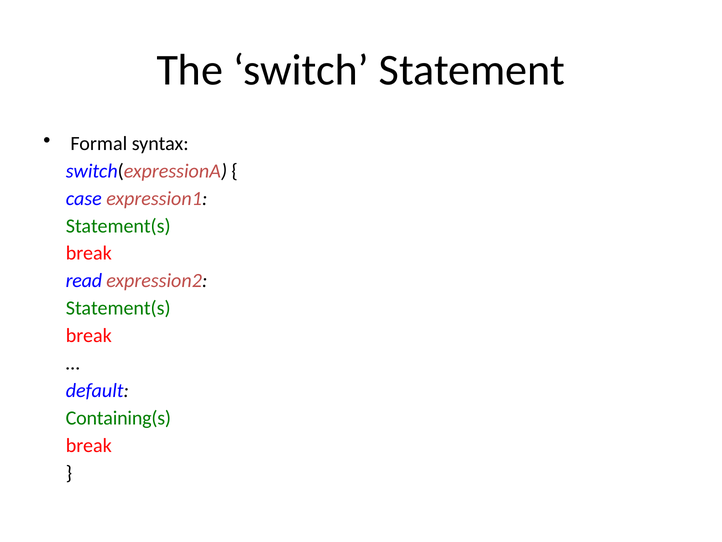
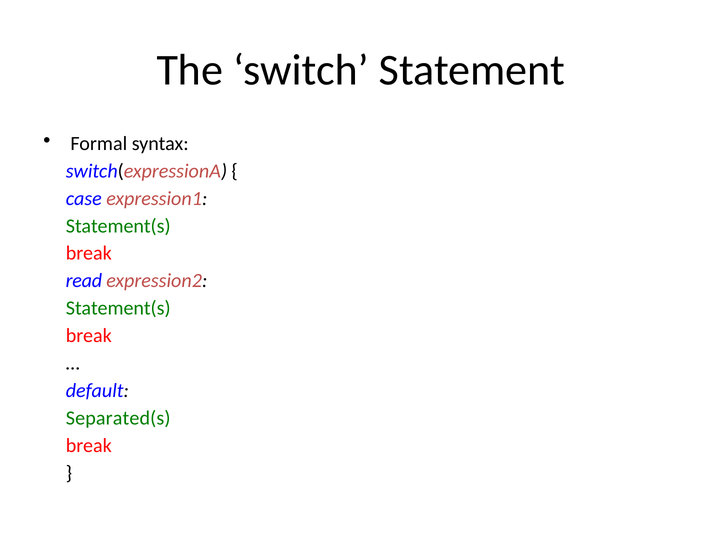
Containing(s: Containing(s -> Separated(s (118, 418)
